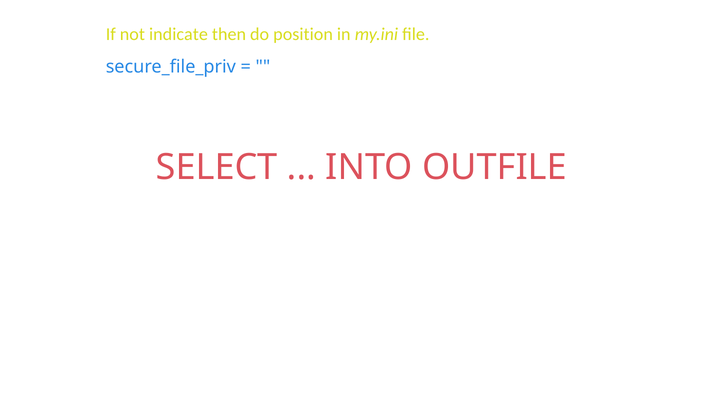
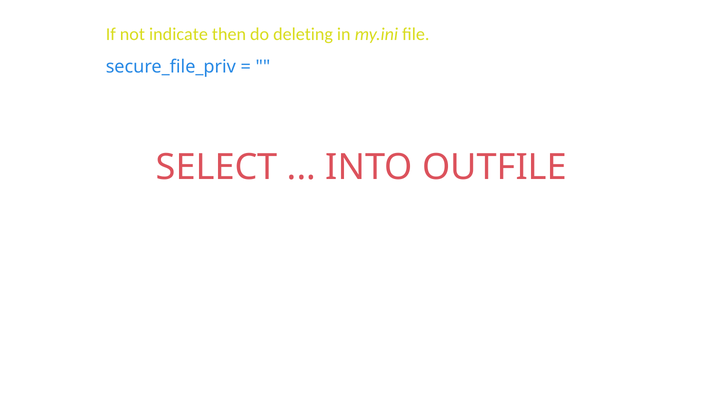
position: position -> deleting (303, 34)
